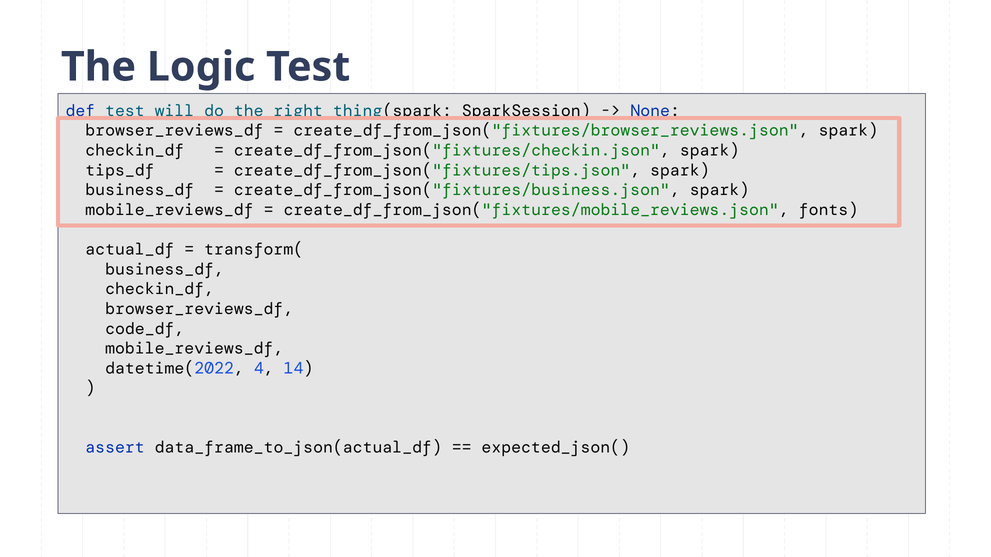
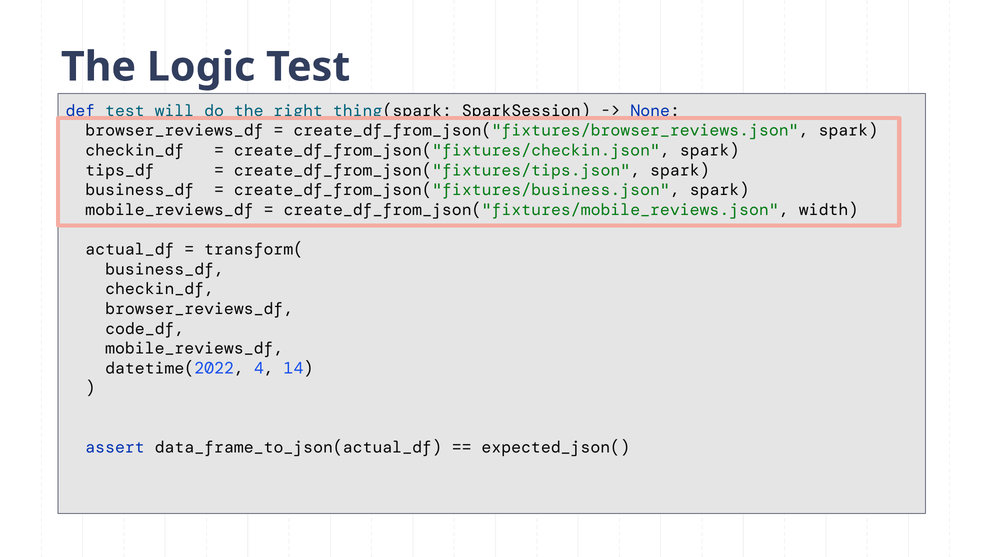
fonts: fonts -> width (829, 210)
